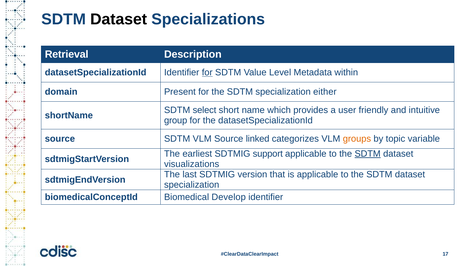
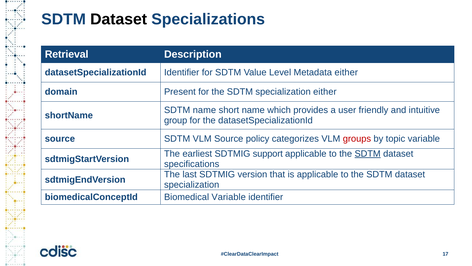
for underline: present -> none (207, 72)
Metadata within: within -> either (346, 72)
SDTM select: select -> name (204, 110)
linked: linked -> policy (258, 139)
groups colour: orange -> red (357, 139)
visualizations: visualizations -> specifications (192, 164)
Biomedical Develop: Develop -> Variable (229, 197)
